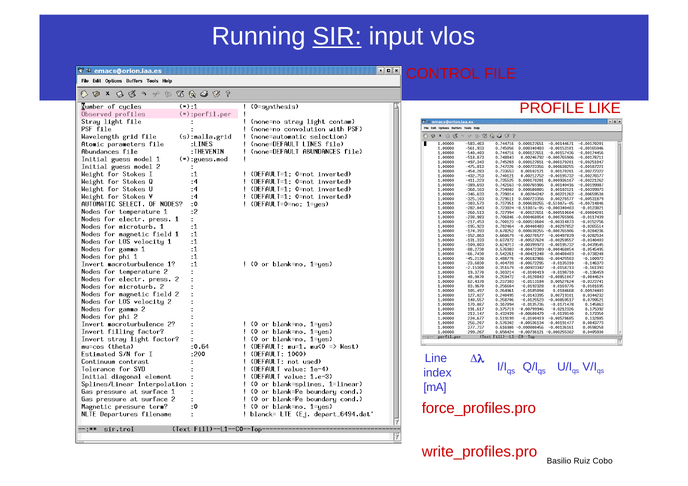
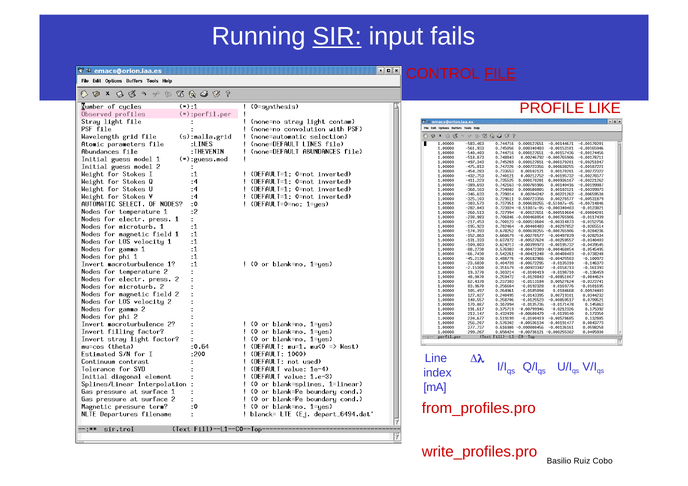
vlos: vlos -> fails (453, 36)
FILE underline: none -> present (500, 74)
force_profiles.pro: force_profiles.pro -> from_profiles.pro (479, 408)
